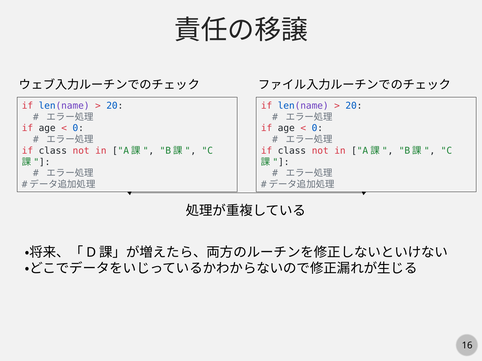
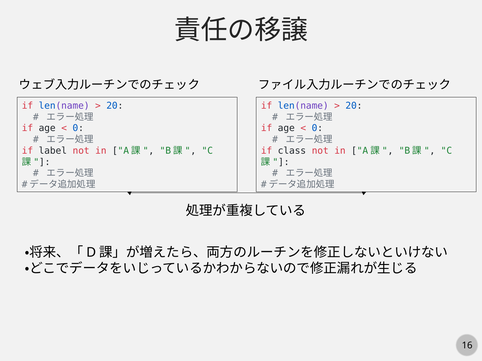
class: class -> label (53, 151)
